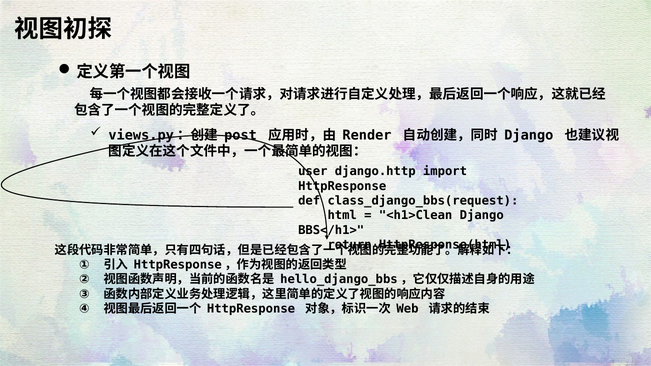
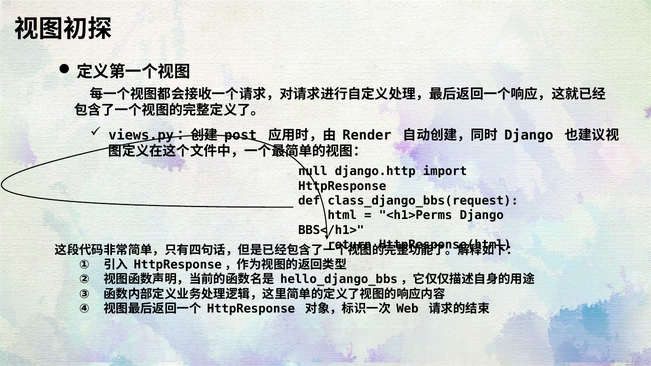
user: user -> null (313, 172)
<h1>Clean: <h1>Clean -> <h1>Perms (416, 215)
